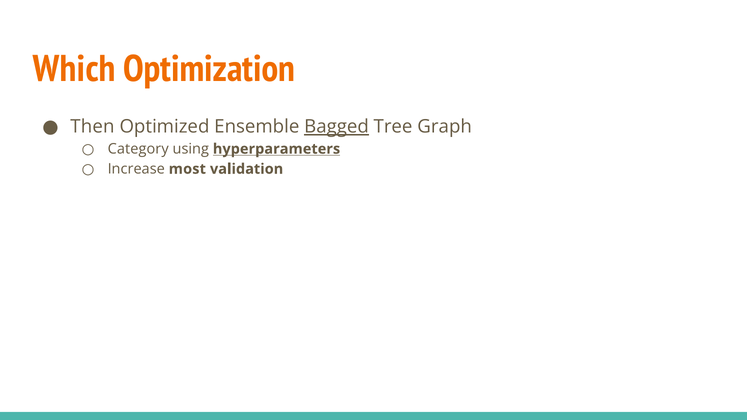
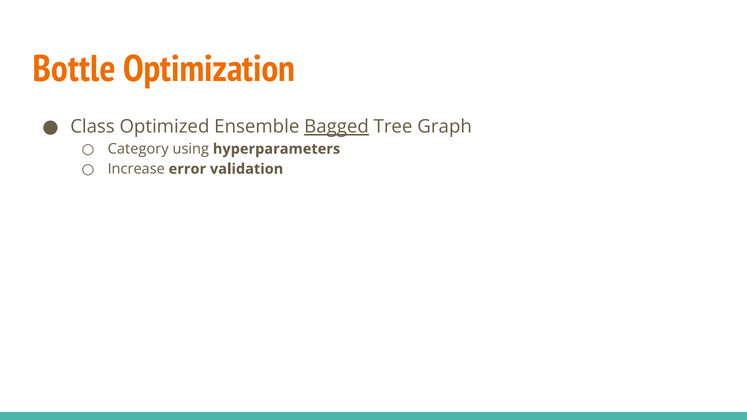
Which: Which -> Bottle (74, 69)
Then: Then -> Class (93, 127)
hyperparameters underline: present -> none (276, 149)
most: most -> error (187, 169)
